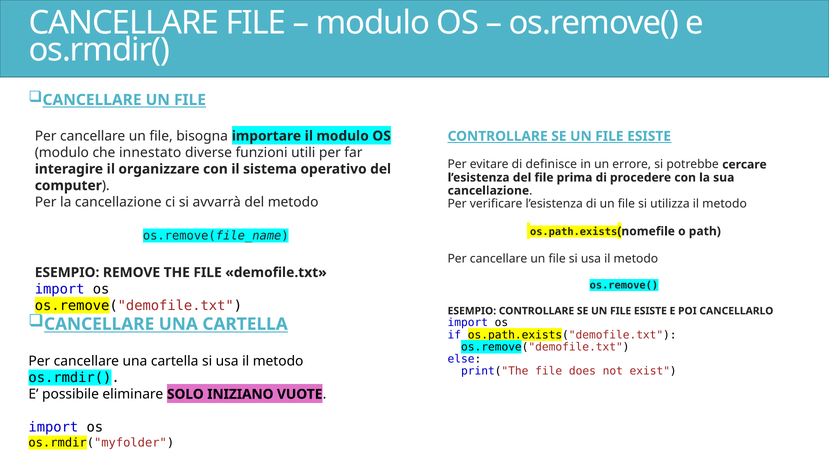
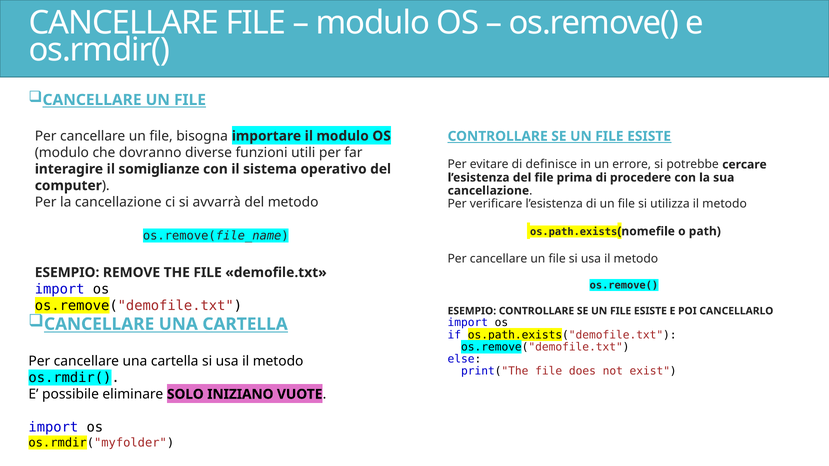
innestato: innestato -> dovranno (150, 153)
organizzare: organizzare -> somiglianze (159, 169)
